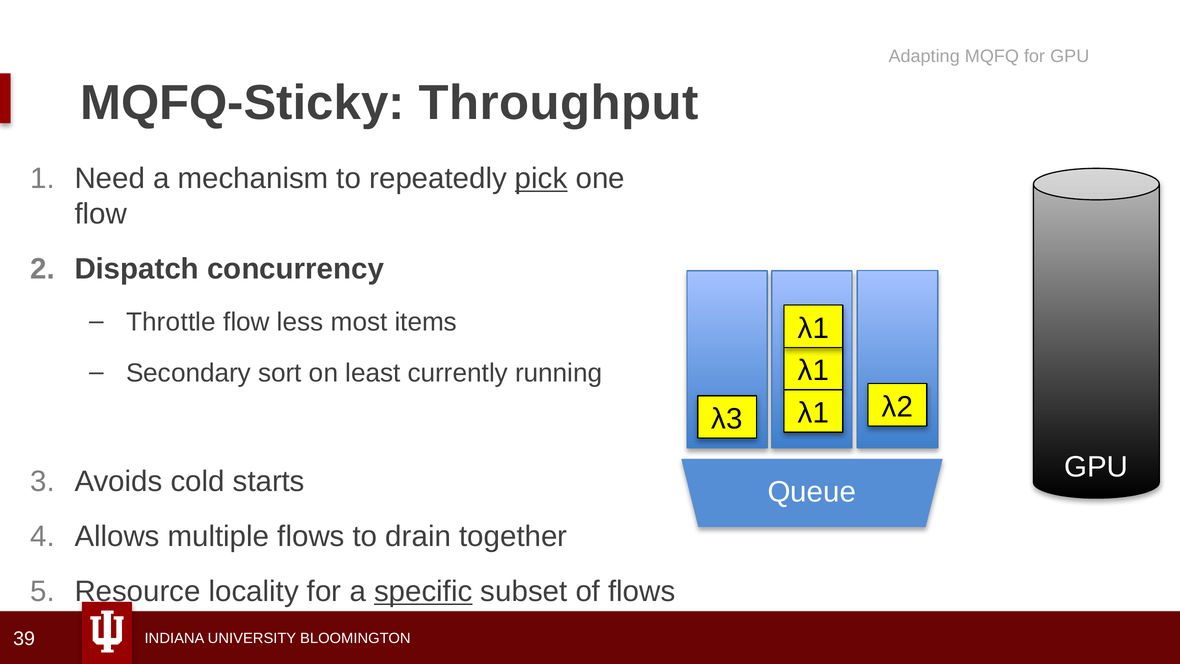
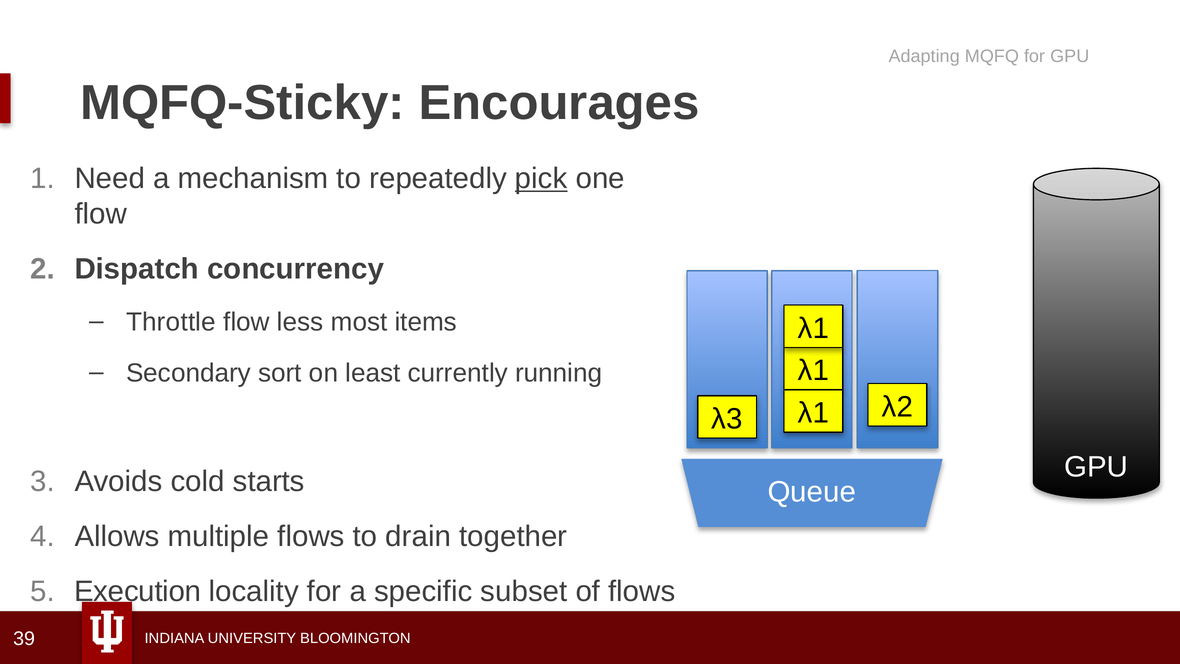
Throughput: Throughput -> Encourages (559, 103)
Resource: Resource -> Execution (138, 591)
specific underline: present -> none (423, 591)
